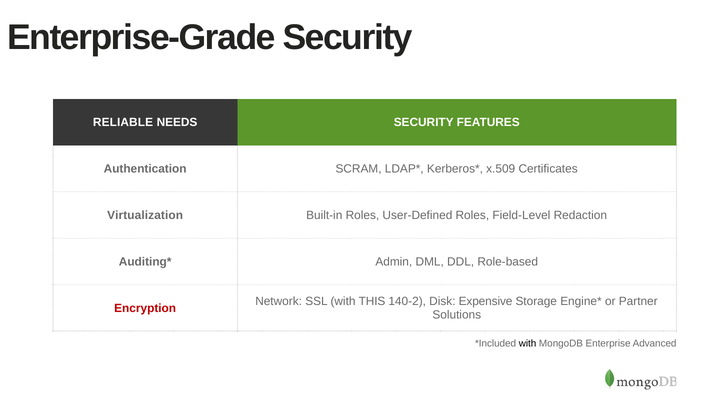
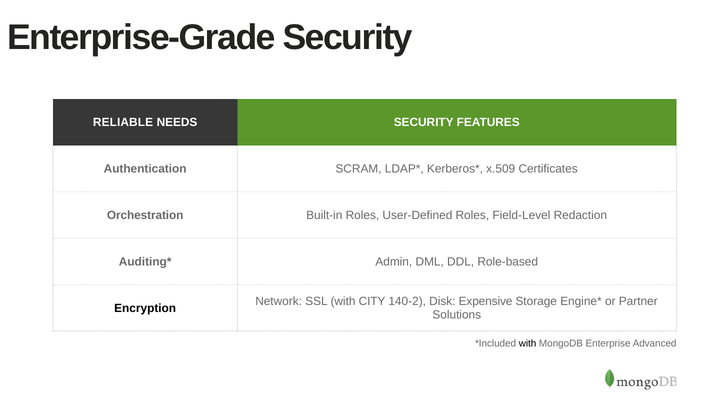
Virtualization: Virtualization -> Orchestration (145, 215)
THIS: THIS -> CITY (372, 301)
Encryption colour: red -> black (145, 308)
